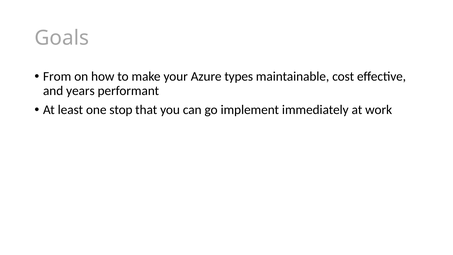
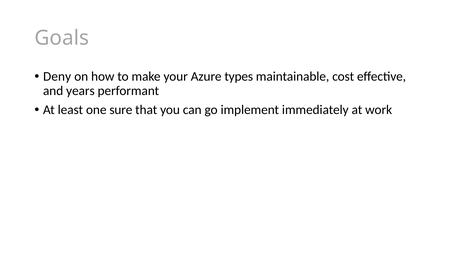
From: From -> Deny (57, 77)
stop: stop -> sure (121, 110)
